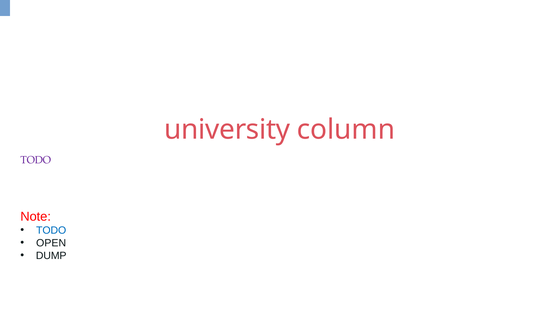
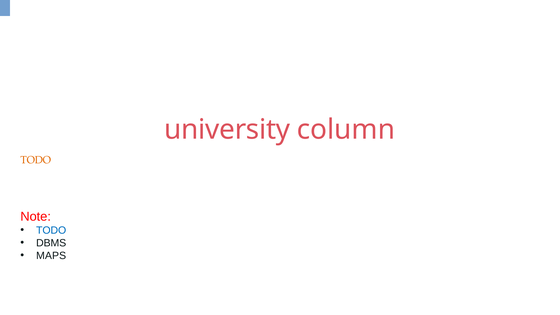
TODO colour: purple -> orange (36, 160)
OPEN: OPEN -> DBMS (51, 243)
DUMP: DUMP -> MAPS (51, 256)
